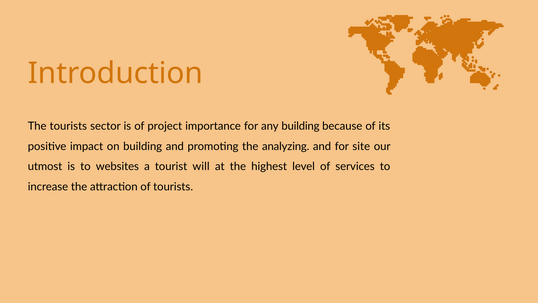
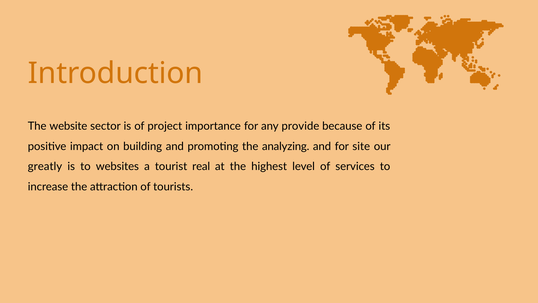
The tourists: tourists -> website (68, 126)
any building: building -> provide (300, 126)
utmost: utmost -> greatly (45, 166)
will: will -> real (201, 166)
